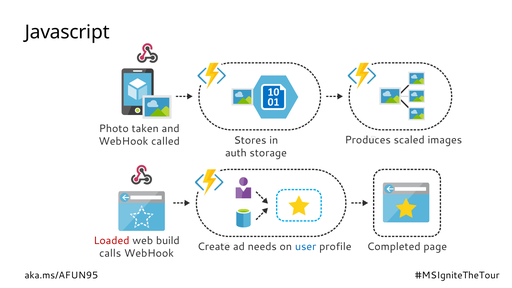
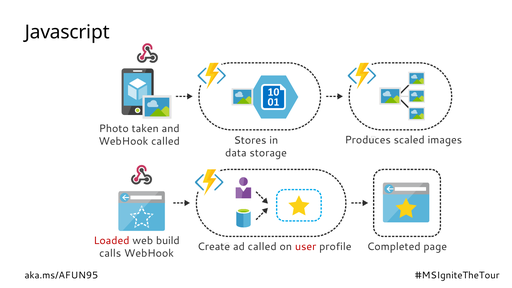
auth: auth -> data (236, 153)
ad needs: needs -> called (262, 247)
user colour: blue -> red (306, 247)
